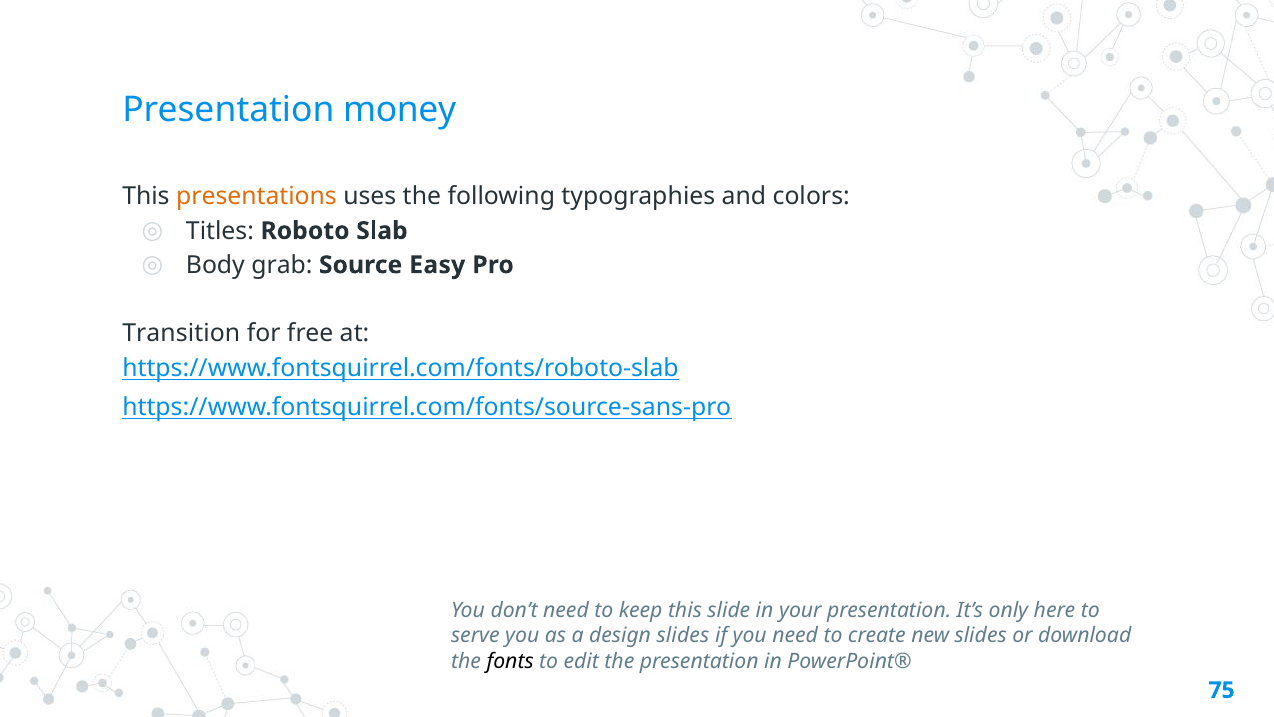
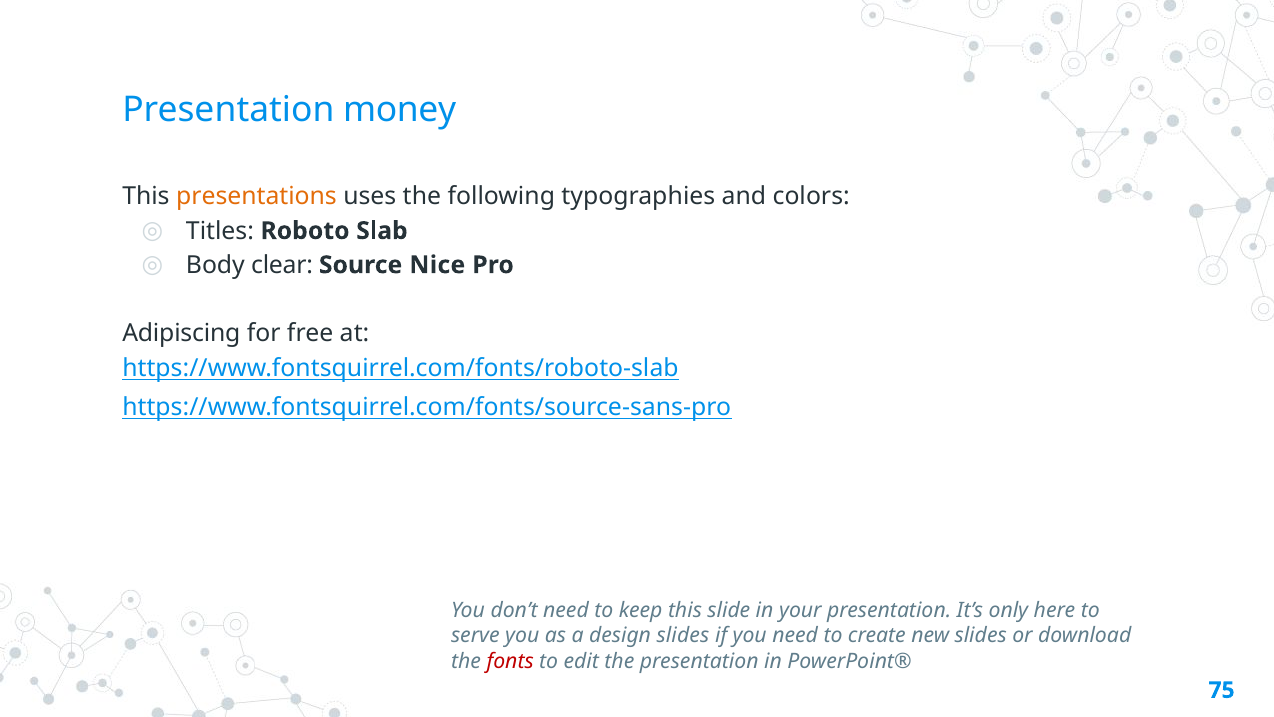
grab: grab -> clear (282, 265)
Easy: Easy -> Nice (437, 265)
Transition: Transition -> Adipiscing (181, 333)
fonts colour: black -> red (510, 661)
